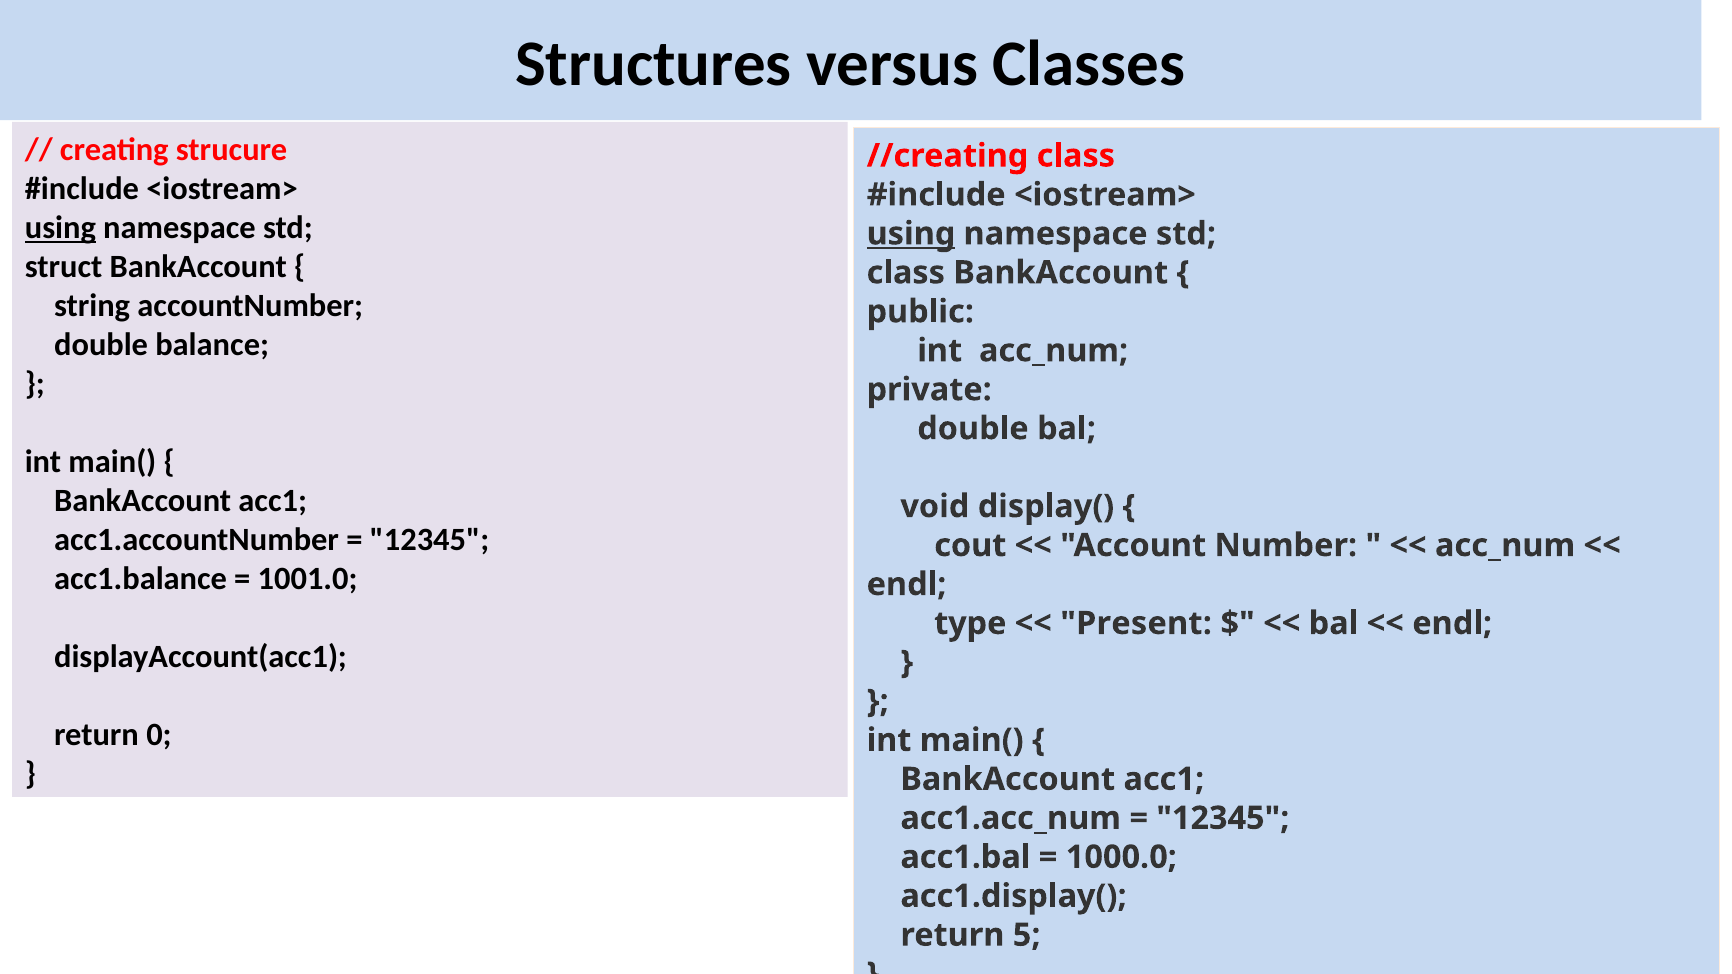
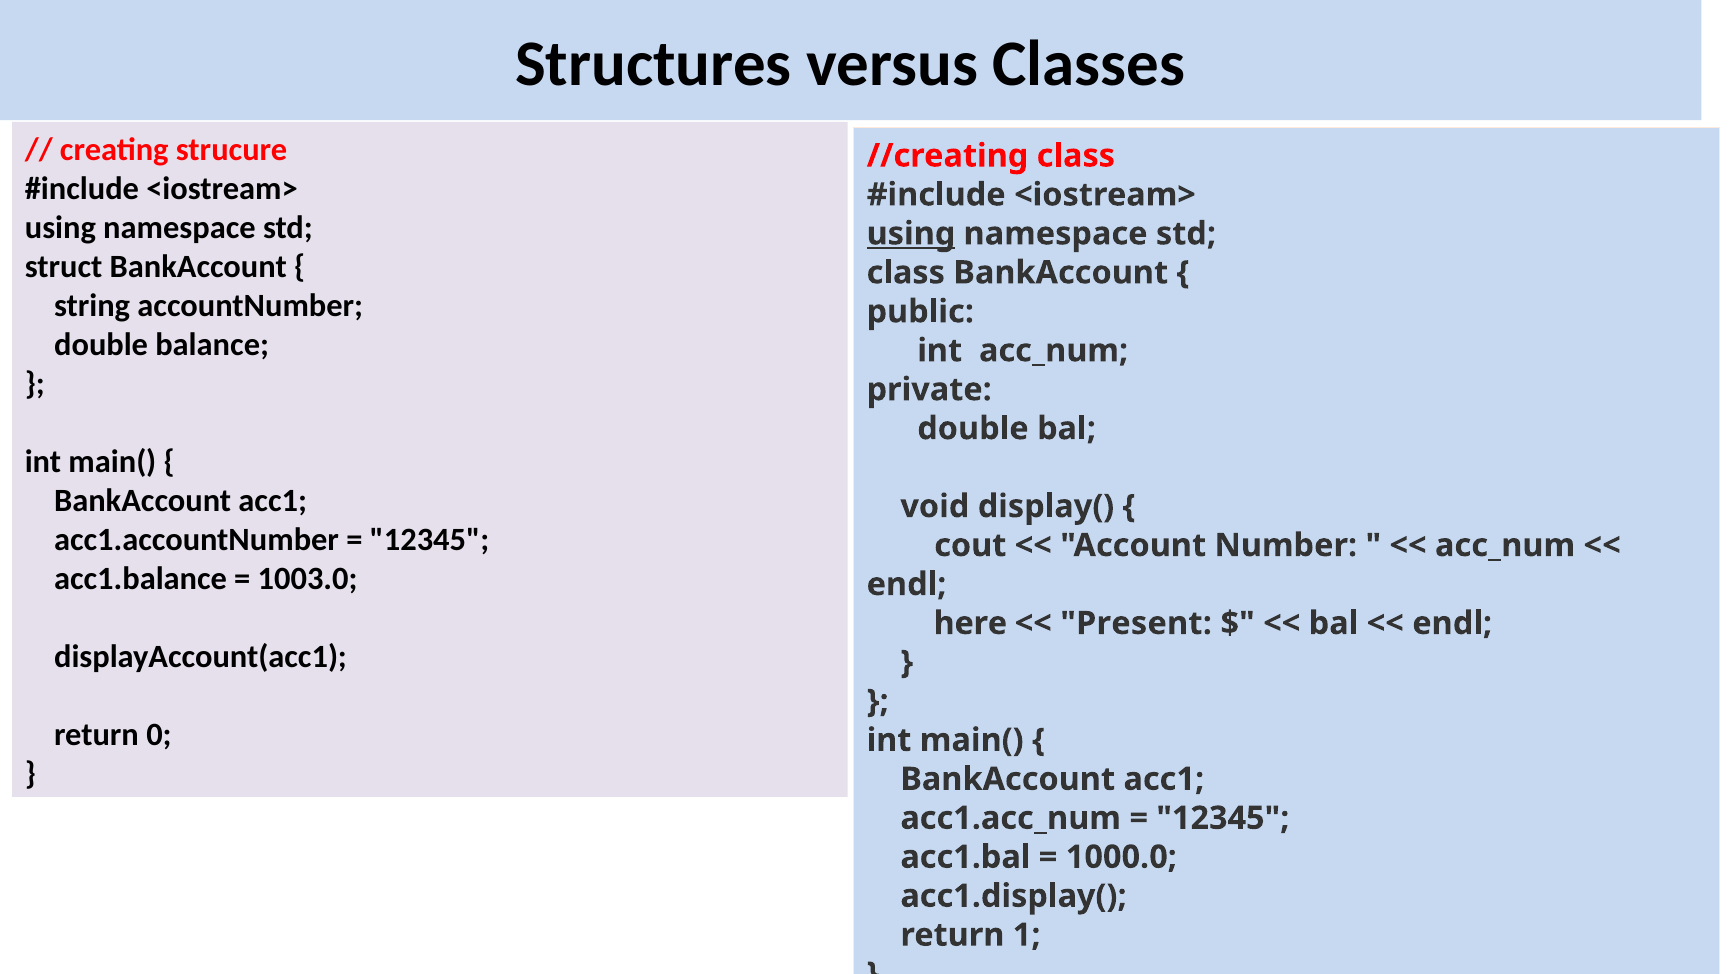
using underline: present -> none (60, 228)
1001.0: 1001.0 -> 1003.0 (308, 579)
type: type -> here (970, 623)
5: 5 -> 1 (1027, 935)
